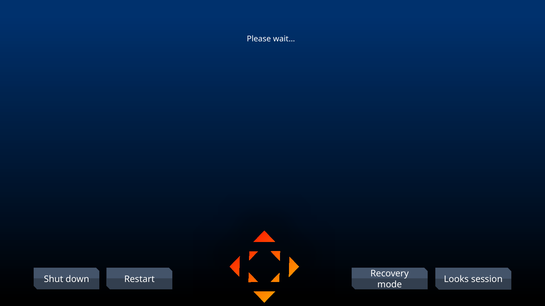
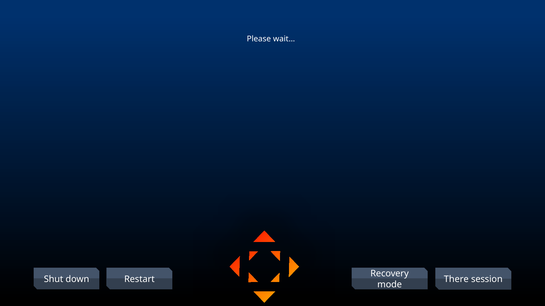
Looks: Looks -> There (456, 280)
